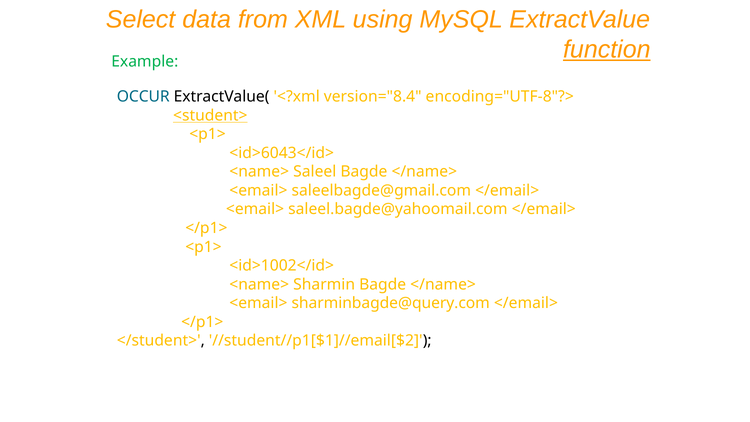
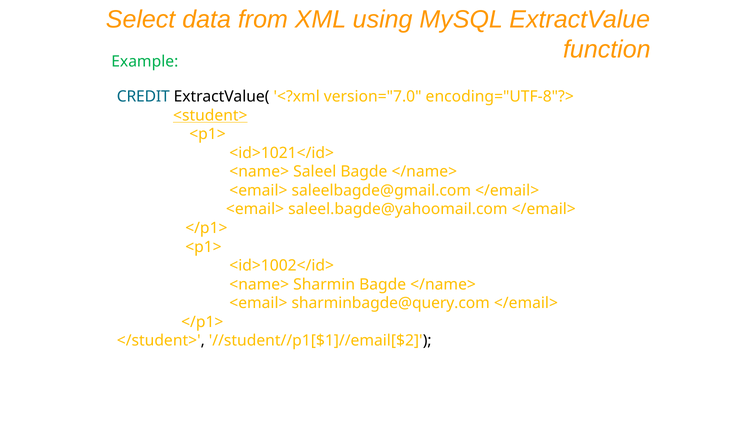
function underline: present -> none (607, 50)
OCCUR: OCCUR -> CREDIT (143, 97)
version="8.4: version="8.4 -> version="7.0 (373, 97)
<id>6043</id>: <id>6043</id> -> <id>1021</id> (282, 153)
